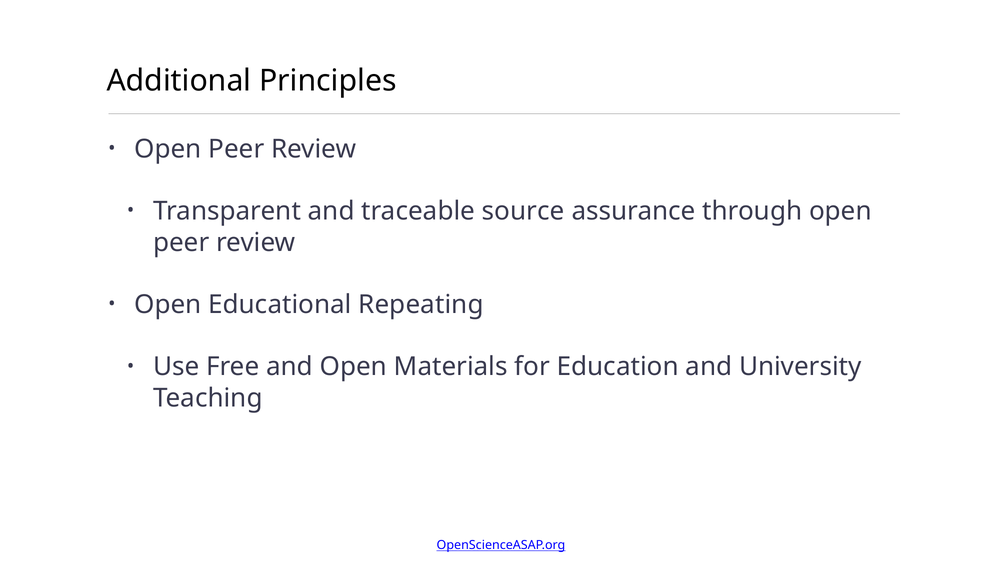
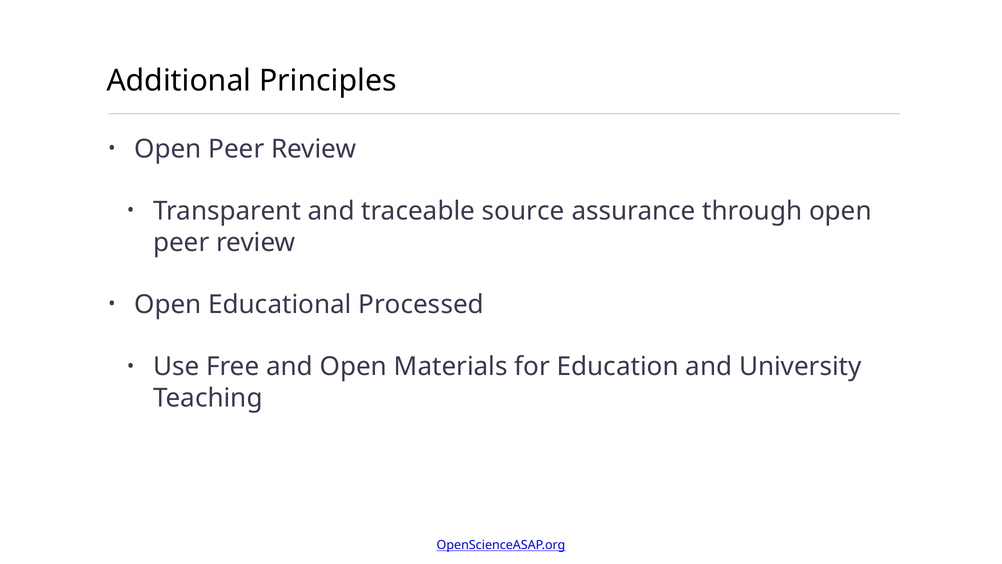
Repeating: Repeating -> Processed (421, 304)
